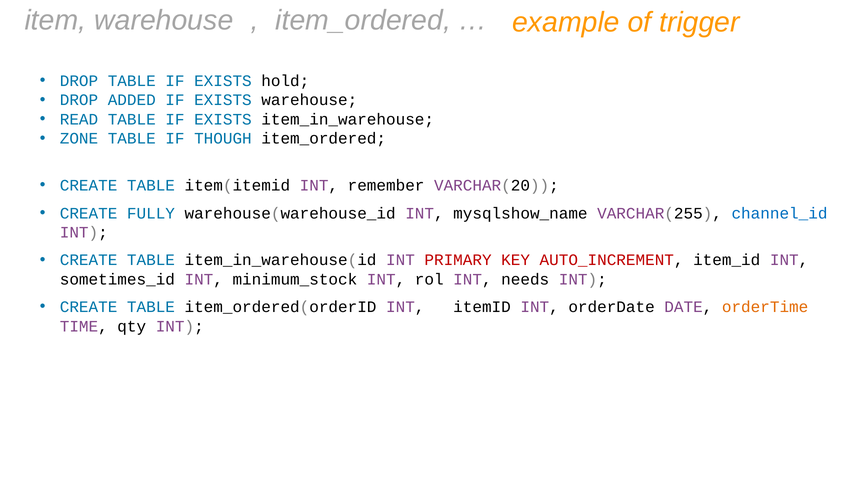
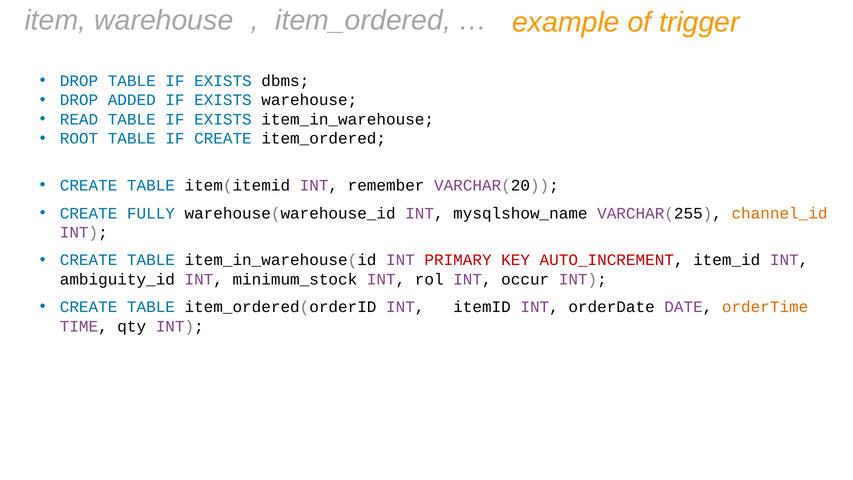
hold: hold -> dbms (285, 81)
ZONE: ZONE -> ROOT (79, 139)
IF THOUGH: THOUGH -> CREATE (223, 139)
channel_id colour: blue -> orange (780, 213)
sometimes_id: sometimes_id -> ambiguity_id (117, 279)
needs: needs -> occur (525, 279)
